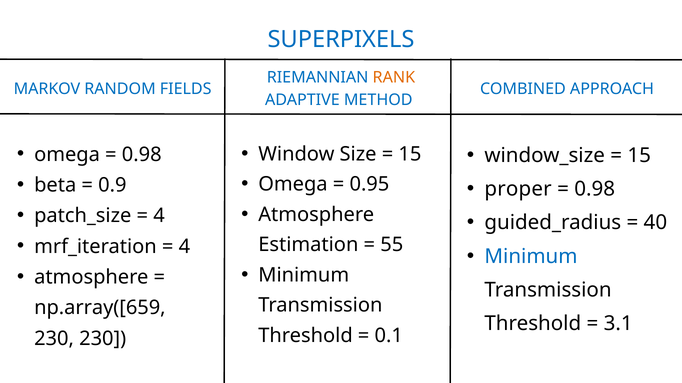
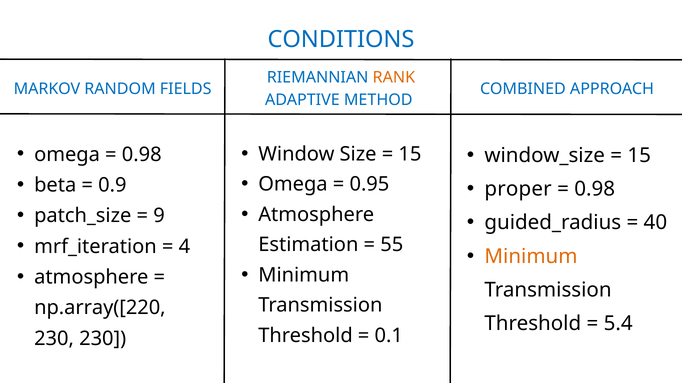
SUPERPIXELS: SUPERPIXELS -> CONDITIONS (341, 39)
4: 4 -> 9 (159, 216)
Minimum colour: blue -> orange (531, 257)
np.array([659: np.array([659 -> np.array([220 (100, 308)
3.1: 3.1 -> 5.4 (618, 324)
